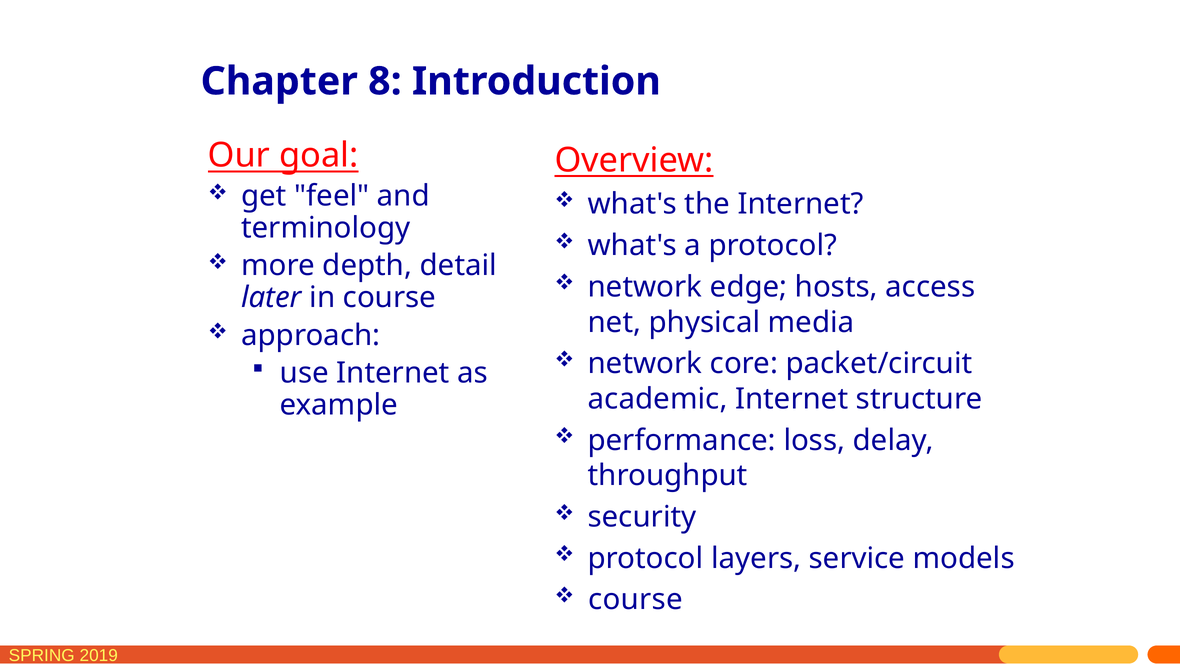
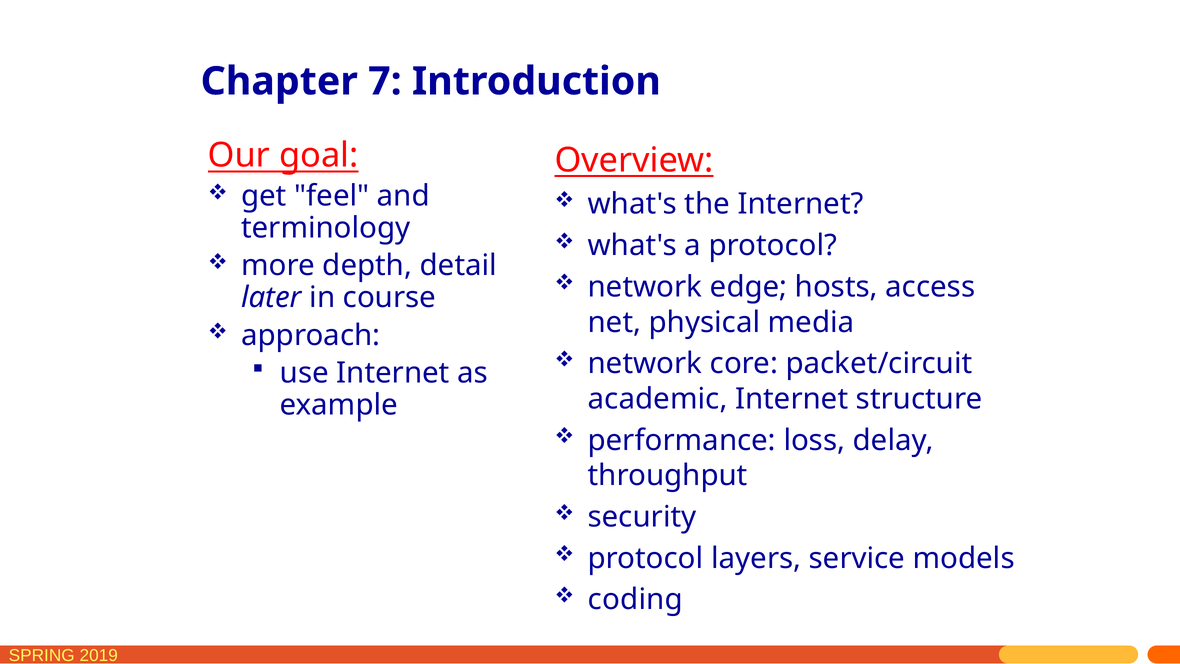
8: 8 -> 7 (385, 81)
course: course -> coding (635, 599)
